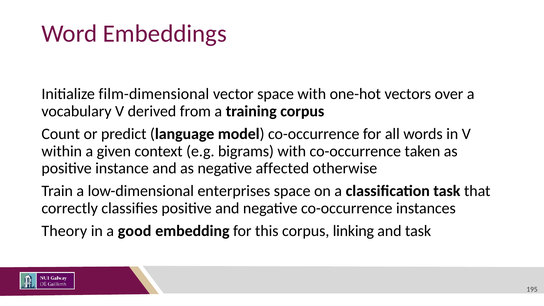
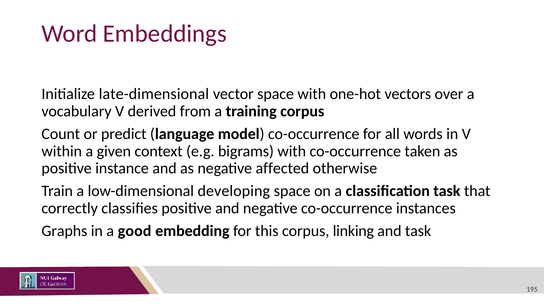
film-dimensional: film-dimensional -> late-dimensional (154, 94)
enterprises: enterprises -> developing (234, 191)
Theory: Theory -> Graphs (64, 231)
